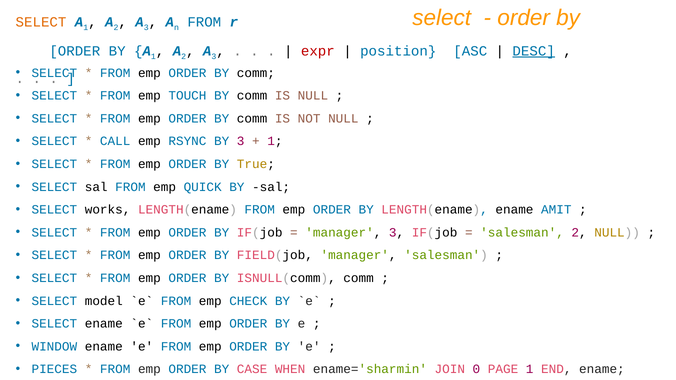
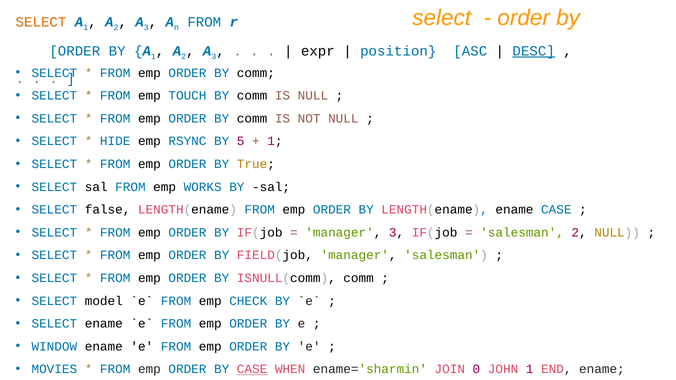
expr colour: red -> black (318, 51)
CALL: CALL -> HIDE (115, 141)
BY 3: 3 -> 5 (241, 141)
QUICK: QUICK -> WORKS (203, 187)
works: works -> false (108, 210)
ename AMIT: AMIT -> CASE (556, 210)
PIECES: PIECES -> MOVIES (54, 370)
CASE underline: none -> present (252, 370)
PAGE: PAGE -> JOHN (503, 370)
